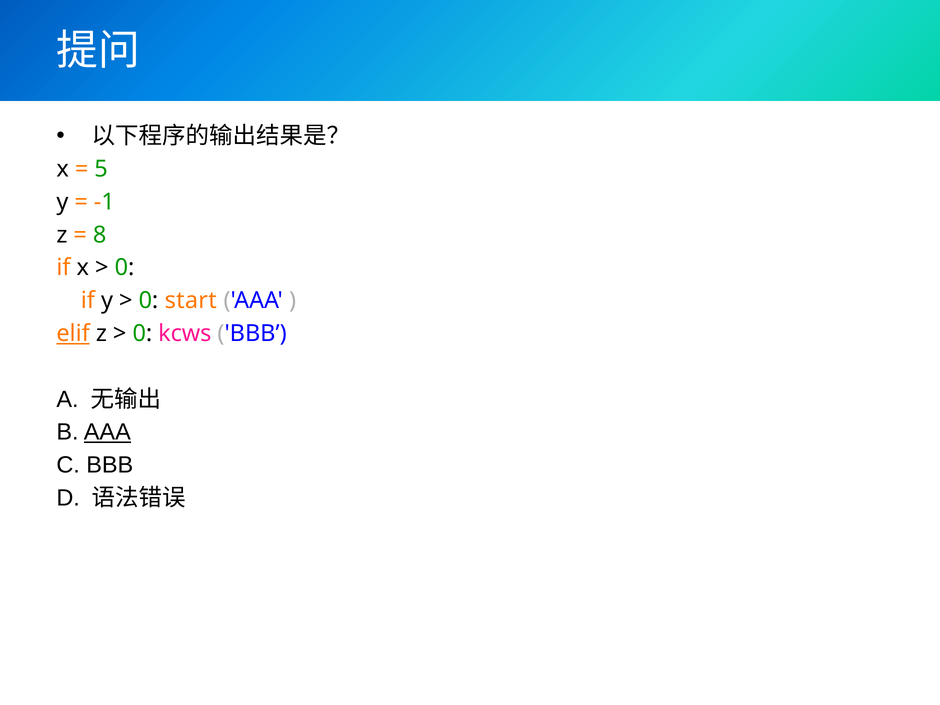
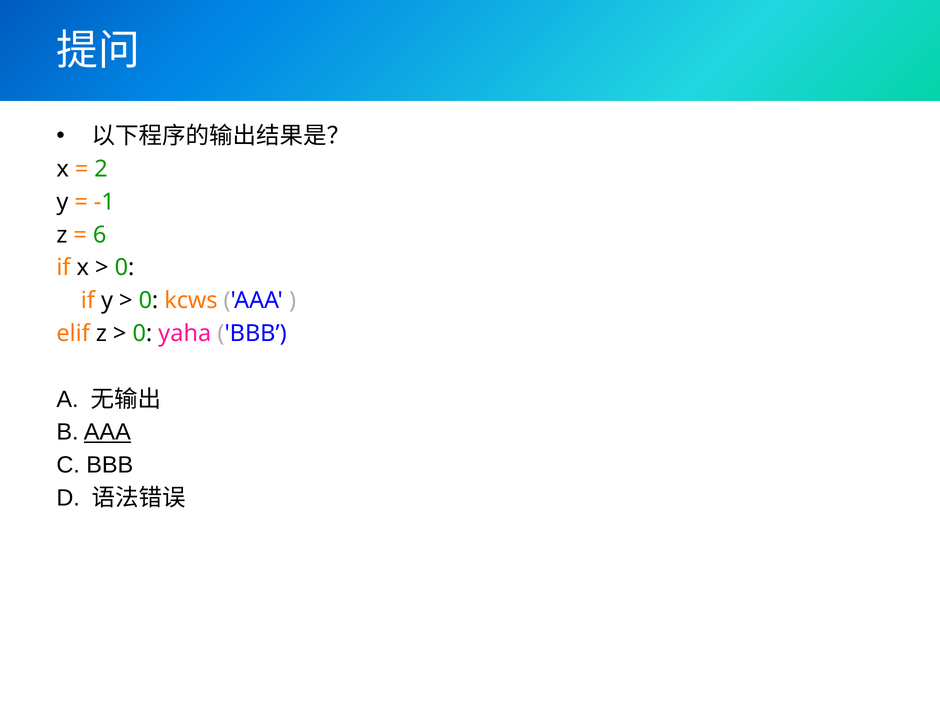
5: 5 -> 2 (101, 169)
8: 8 -> 6 (100, 235)
start: start -> kcws (191, 301)
elif underline: present -> none (73, 333)
kcws: kcws -> yaha (185, 333)
